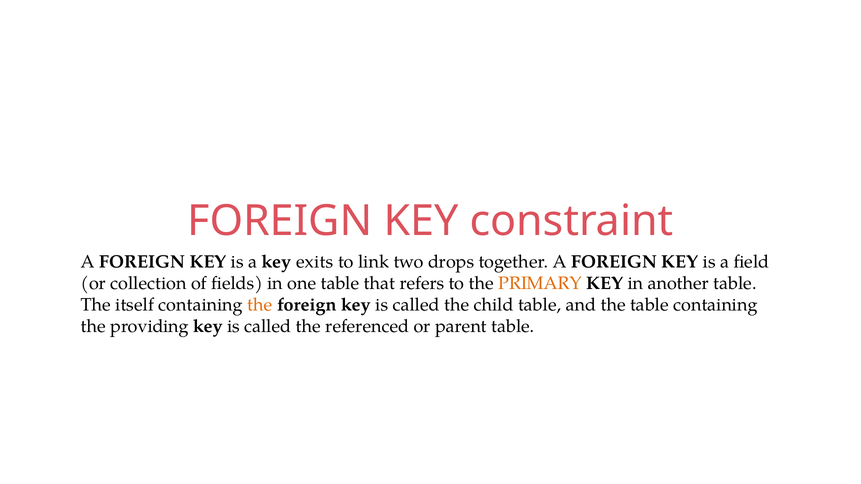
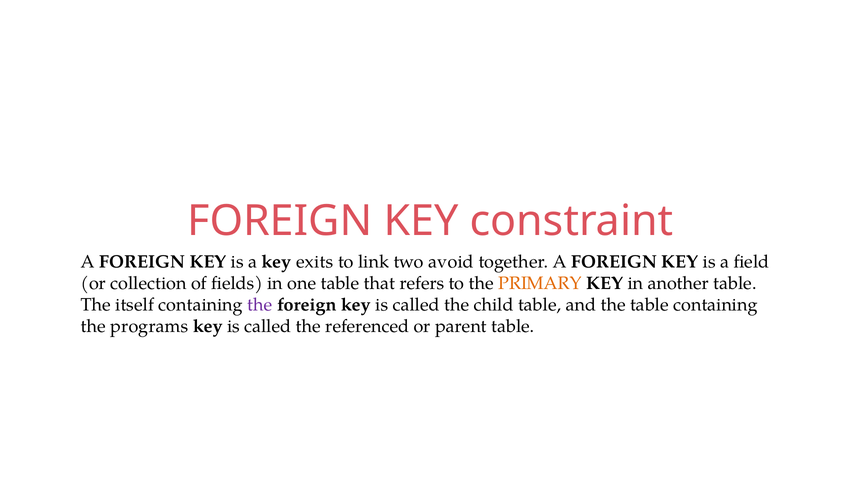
drops: drops -> avoid (451, 262)
the colour: orange -> purple (260, 305)
providing: providing -> programs (149, 327)
